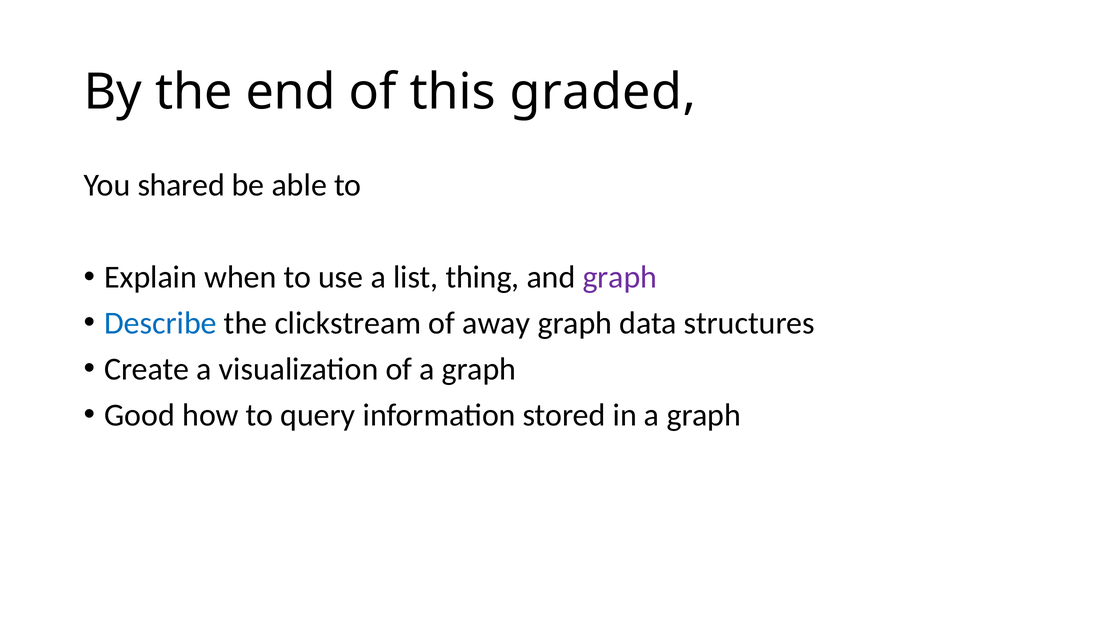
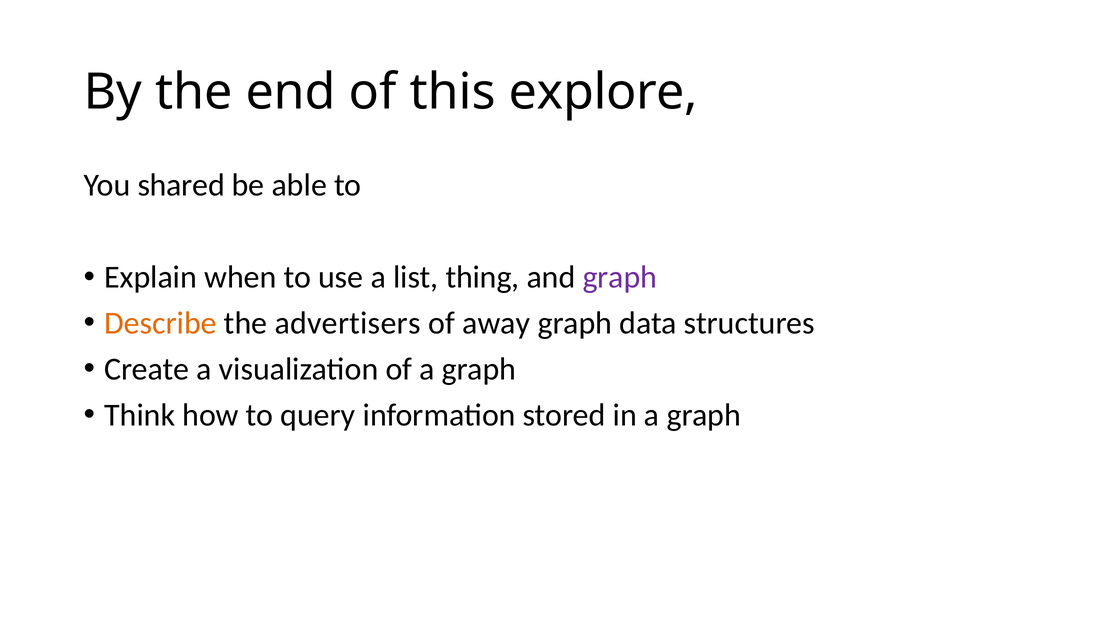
graded: graded -> explore (603, 92)
Describe colour: blue -> orange (161, 323)
clickstream: clickstream -> advertisers (348, 323)
Good: Good -> Think (140, 415)
